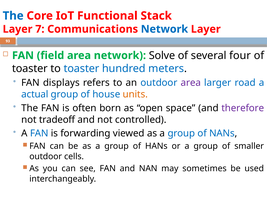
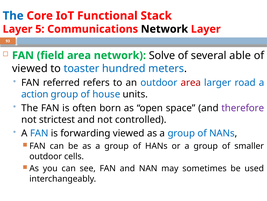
7: 7 -> 5 (40, 29)
Network colour: blue -> black (164, 29)
four: four -> able (240, 55)
toaster: toaster -> viewed (30, 68)
displays: displays -> referred (61, 82)
area colour: purple -> red (191, 82)
actual: actual -> action (35, 94)
units colour: orange -> black (135, 94)
tradeoff: tradeoff -> strictest (57, 119)
